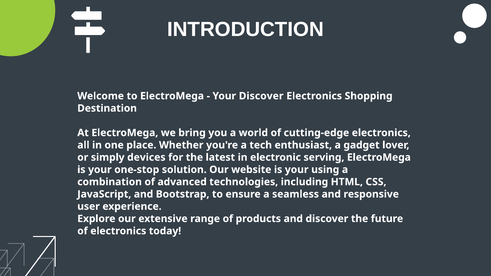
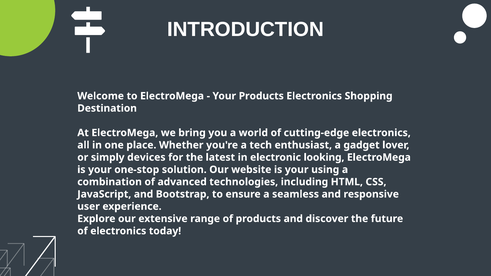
Your Discover: Discover -> Products (261, 96)
serving: serving -> looking (324, 157)
